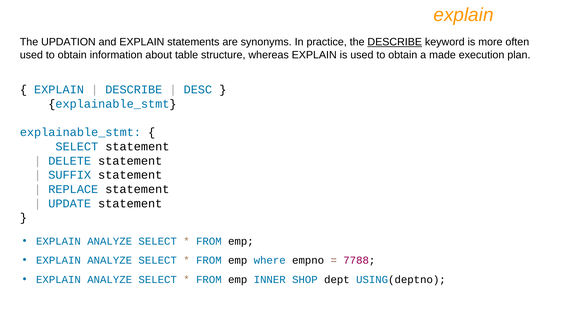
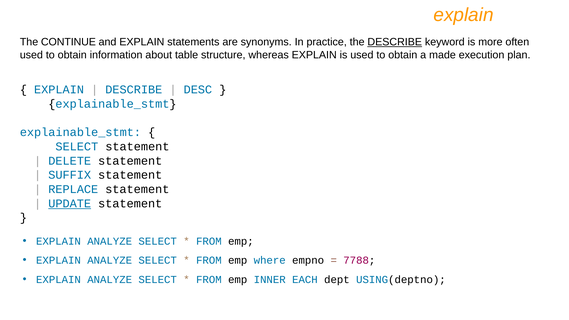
UPDATION: UPDATION -> CONTINUE (68, 42)
UPDATE underline: none -> present (70, 204)
SHOP: SHOP -> EACH (305, 280)
